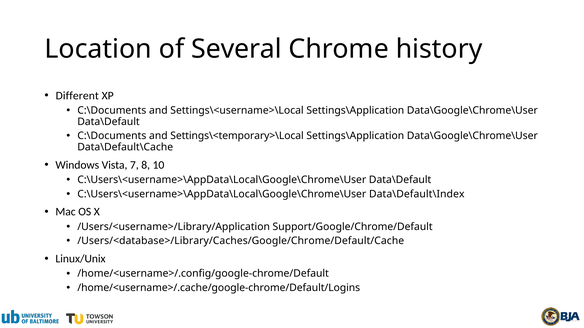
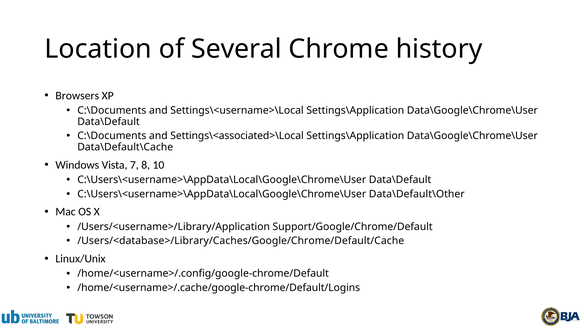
Different: Different -> Browsers (77, 96)
Settings\<temporary>\Local: Settings\<temporary>\Local -> Settings\<associated>\Local (237, 136)
Data\Default\Index: Data\Default\Index -> Data\Default\Other (417, 194)
